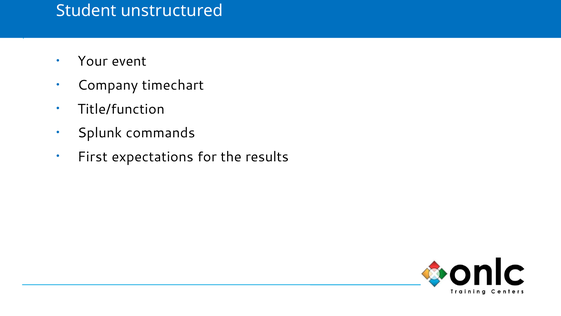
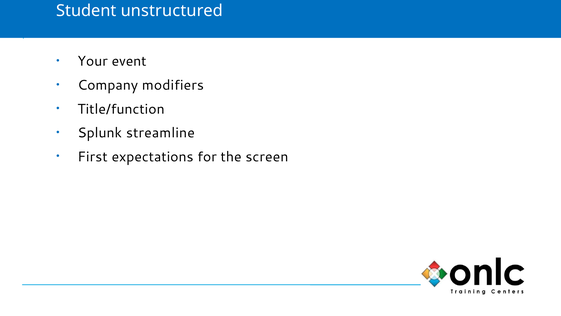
timechart: timechart -> modifiers (173, 85)
commands: commands -> streamline (160, 133)
results: results -> screen (267, 157)
